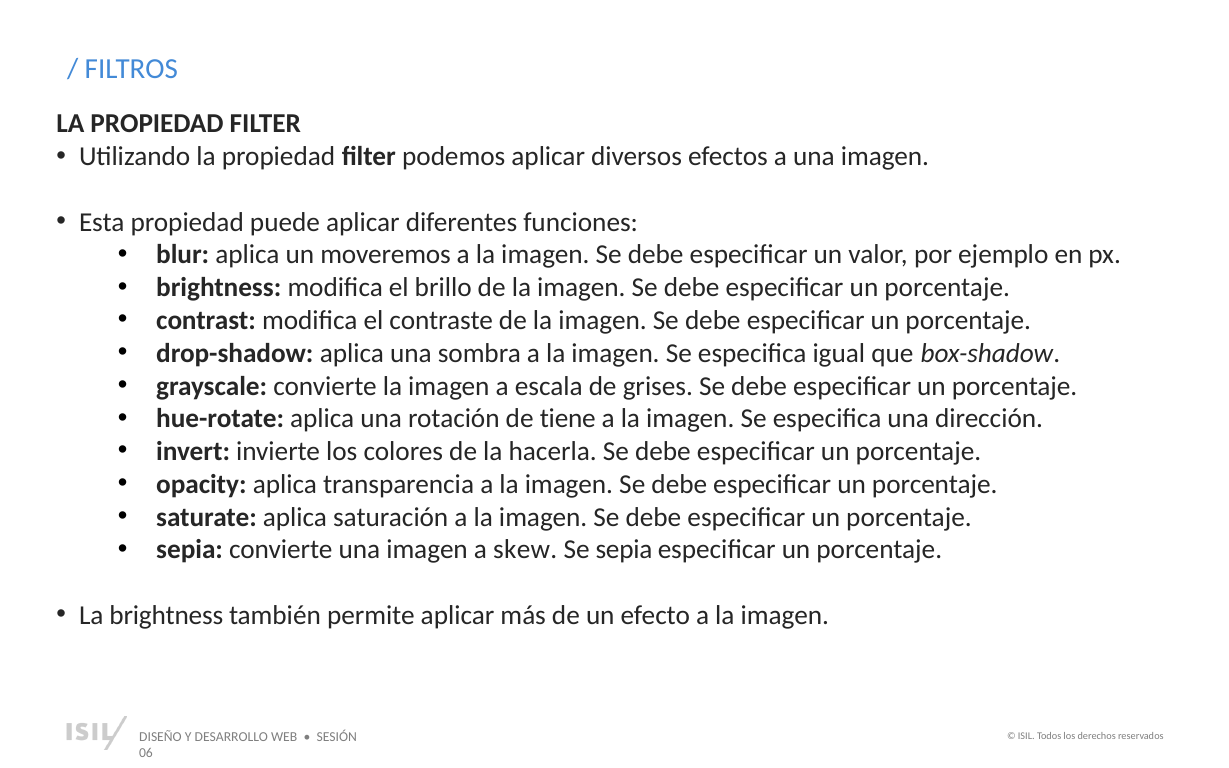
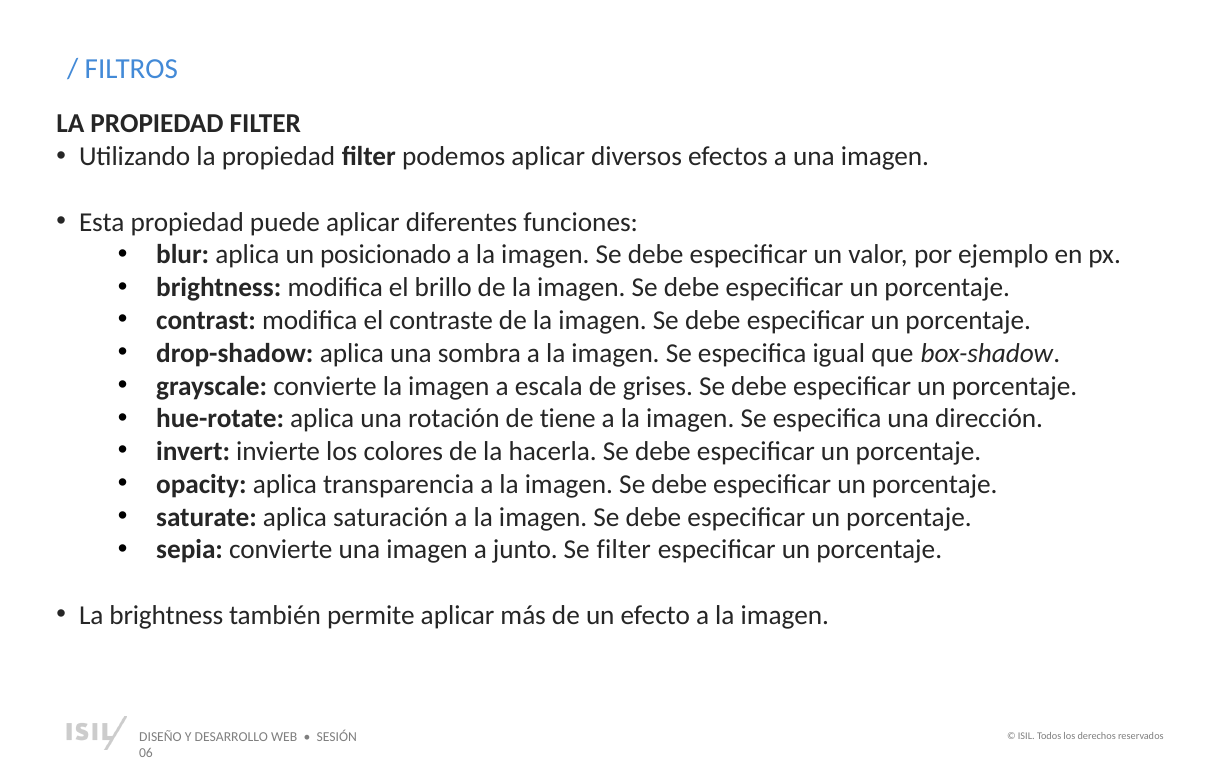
moveremos: moveremos -> posicionado (386, 255)
skew: skew -> junto (525, 550)
Se sepia: sepia -> filter (624, 550)
